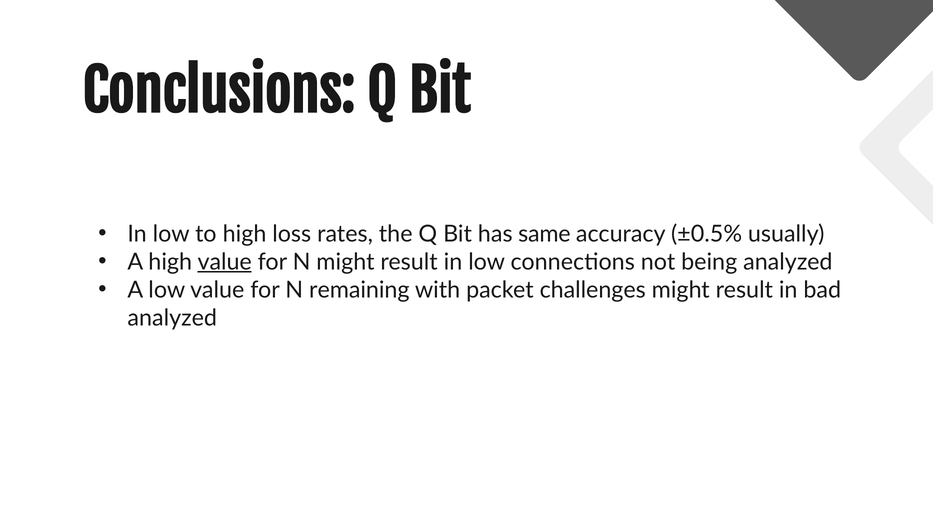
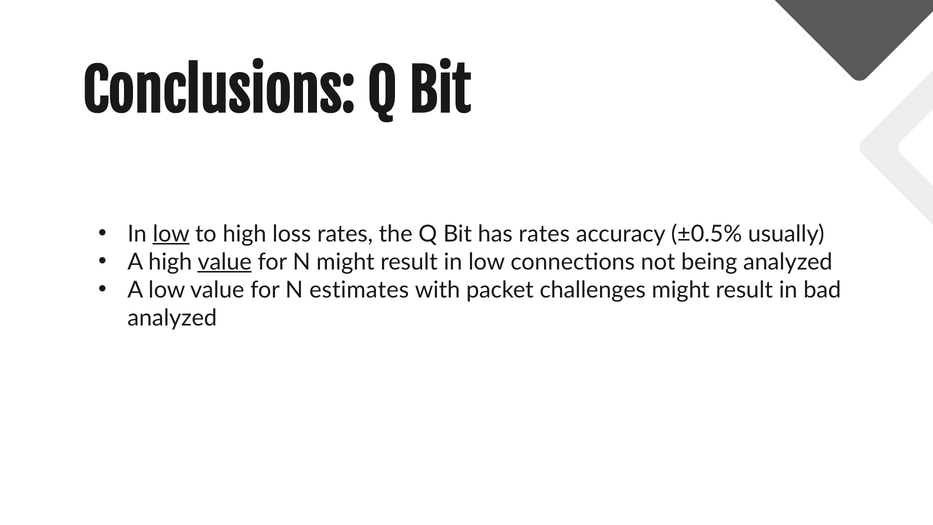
low underline: none -> present (171, 234)
has same: same -> rates (544, 234)
remaining: remaining -> estimates (359, 290)
